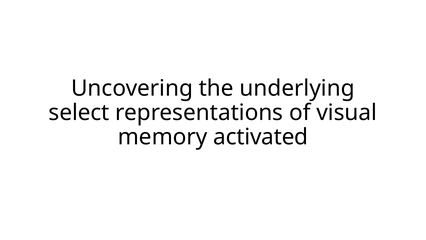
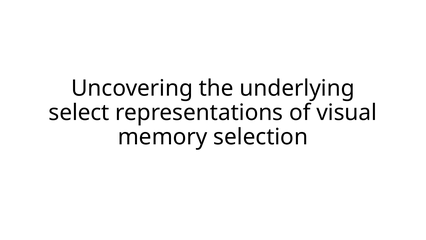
activated: activated -> selection (261, 137)
